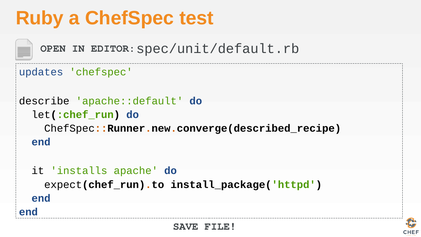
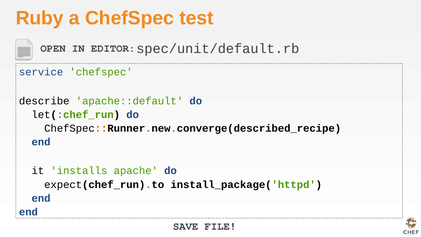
updates: updates -> service (41, 72)
